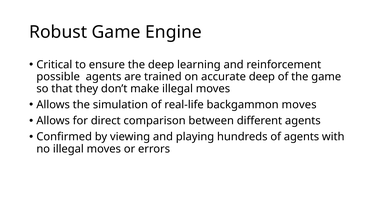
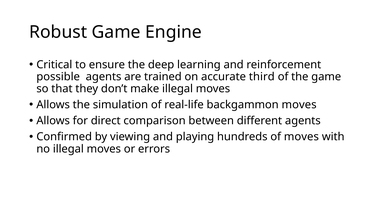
accurate deep: deep -> third (262, 77)
of agents: agents -> moves (301, 137)
